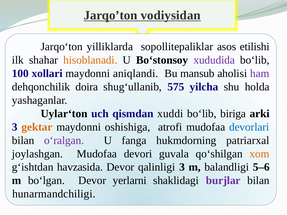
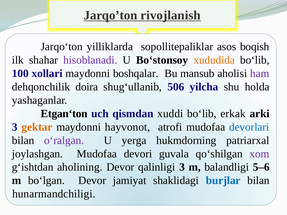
vodiysidan: vodiysidan -> rivojlanish (171, 15)
etilishi: etilishi -> boqish (255, 47)
hisoblanadi colour: orange -> purple (90, 60)
xududida colour: purple -> orange (214, 60)
aniqlandi: aniqlandi -> boshqalar (136, 74)
575: 575 -> 506 (176, 87)
Uylar‘ton: Uylar‘ton -> Etgan‘ton (64, 114)
biriga: biriga -> erkak (233, 114)
oshishiga: oshishiga -> hayvonot (128, 127)
fanga: fanga -> yerga (134, 141)
xom colour: orange -> purple (259, 154)
havzasida: havzasida -> aholining (80, 167)
yerlarni: yerlarni -> jamiyat (130, 181)
burjlar colour: purple -> blue (223, 181)
